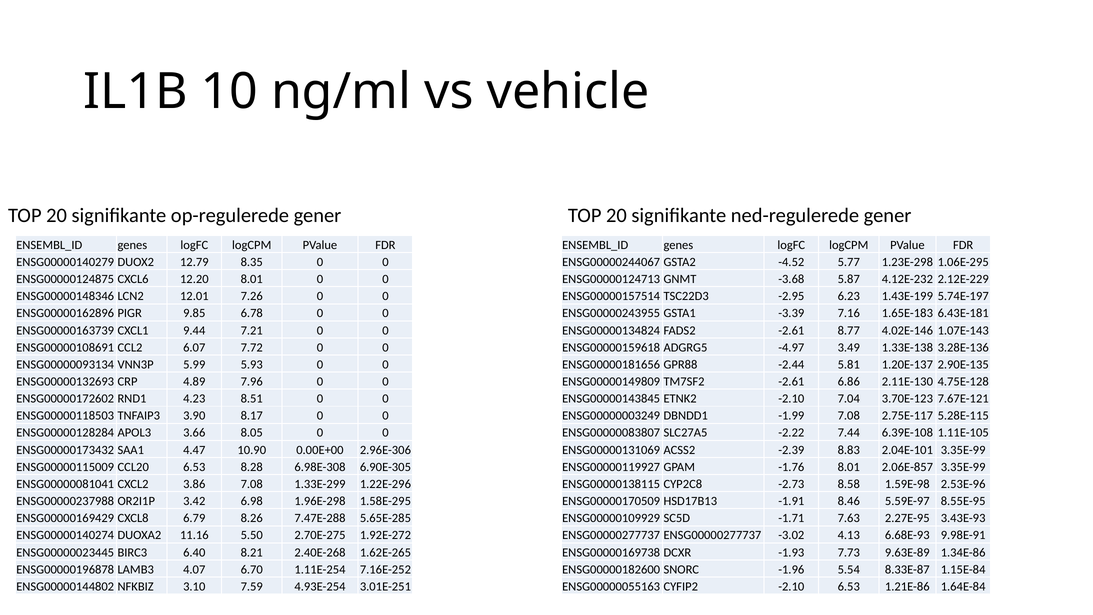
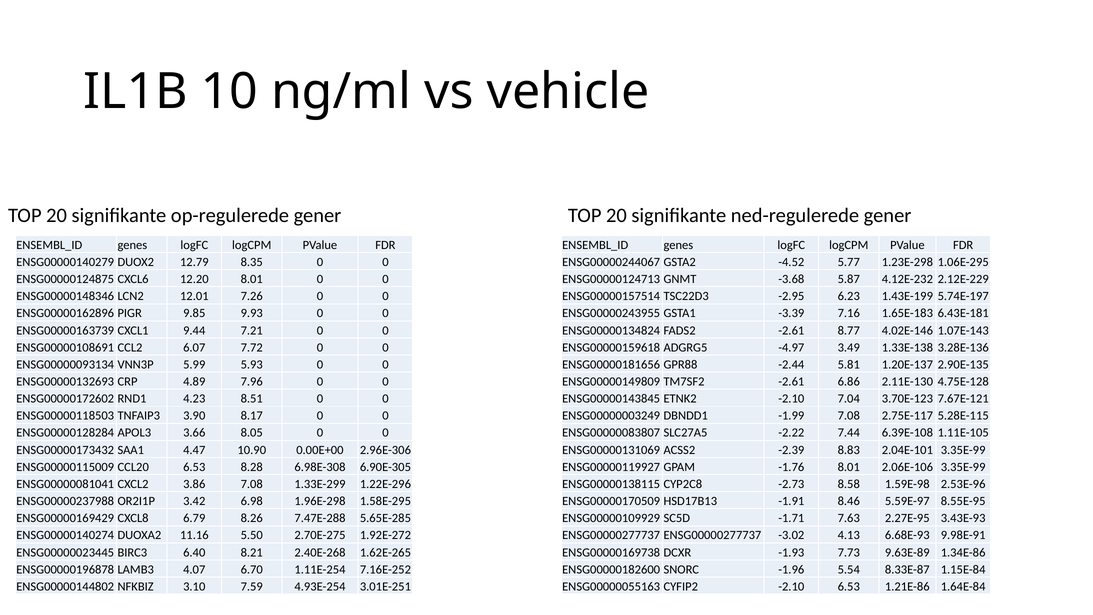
6.78: 6.78 -> 9.93 (252, 313)
2.06E-857: 2.06E-857 -> 2.06E-106 (907, 467)
